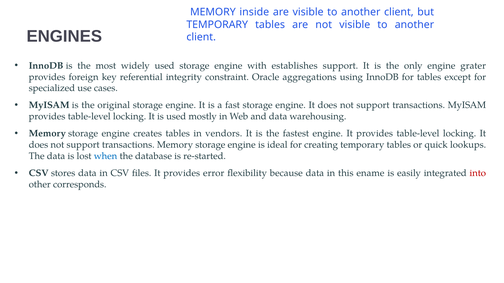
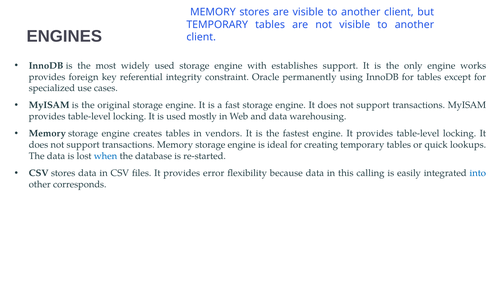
MEMORY inside: inside -> stores (254, 12)
grater: grater -> works (473, 66)
aggregations: aggregations -> permanently (310, 77)
ename: ename -> calling (370, 173)
into colour: red -> blue (478, 173)
